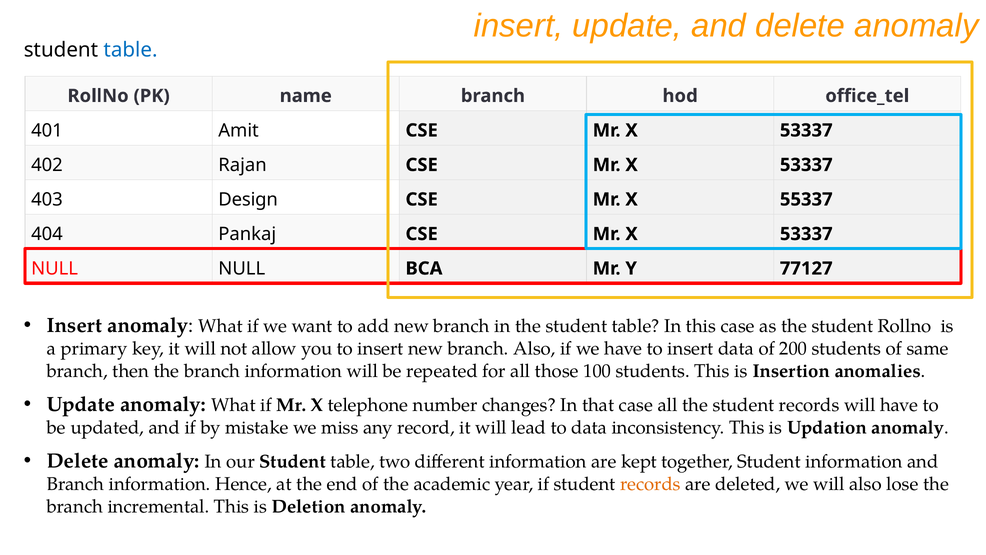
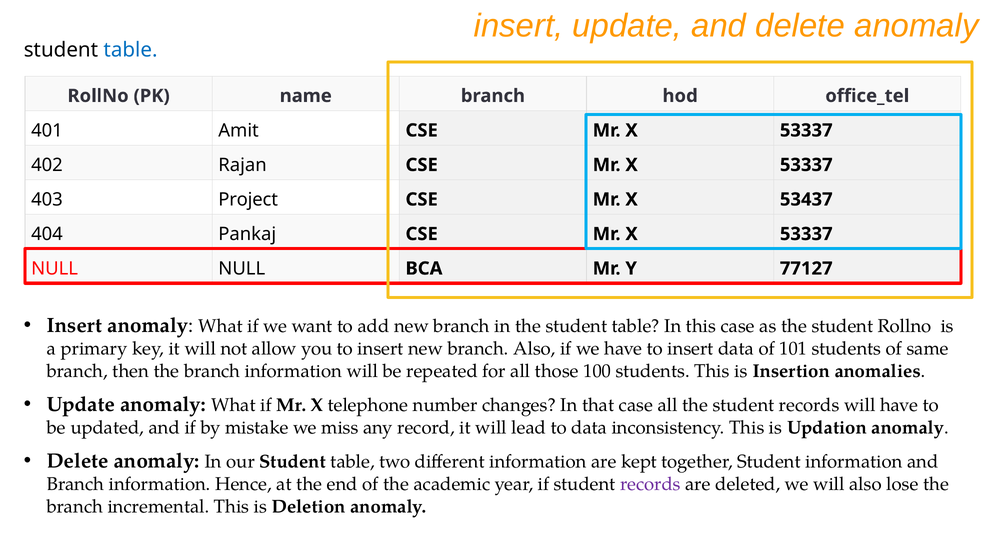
Design: Design -> Project (248, 199)
55337: 55337 -> 53437 (806, 199)
200: 200 -> 101 (793, 349)
records colour: orange -> purple (650, 484)
